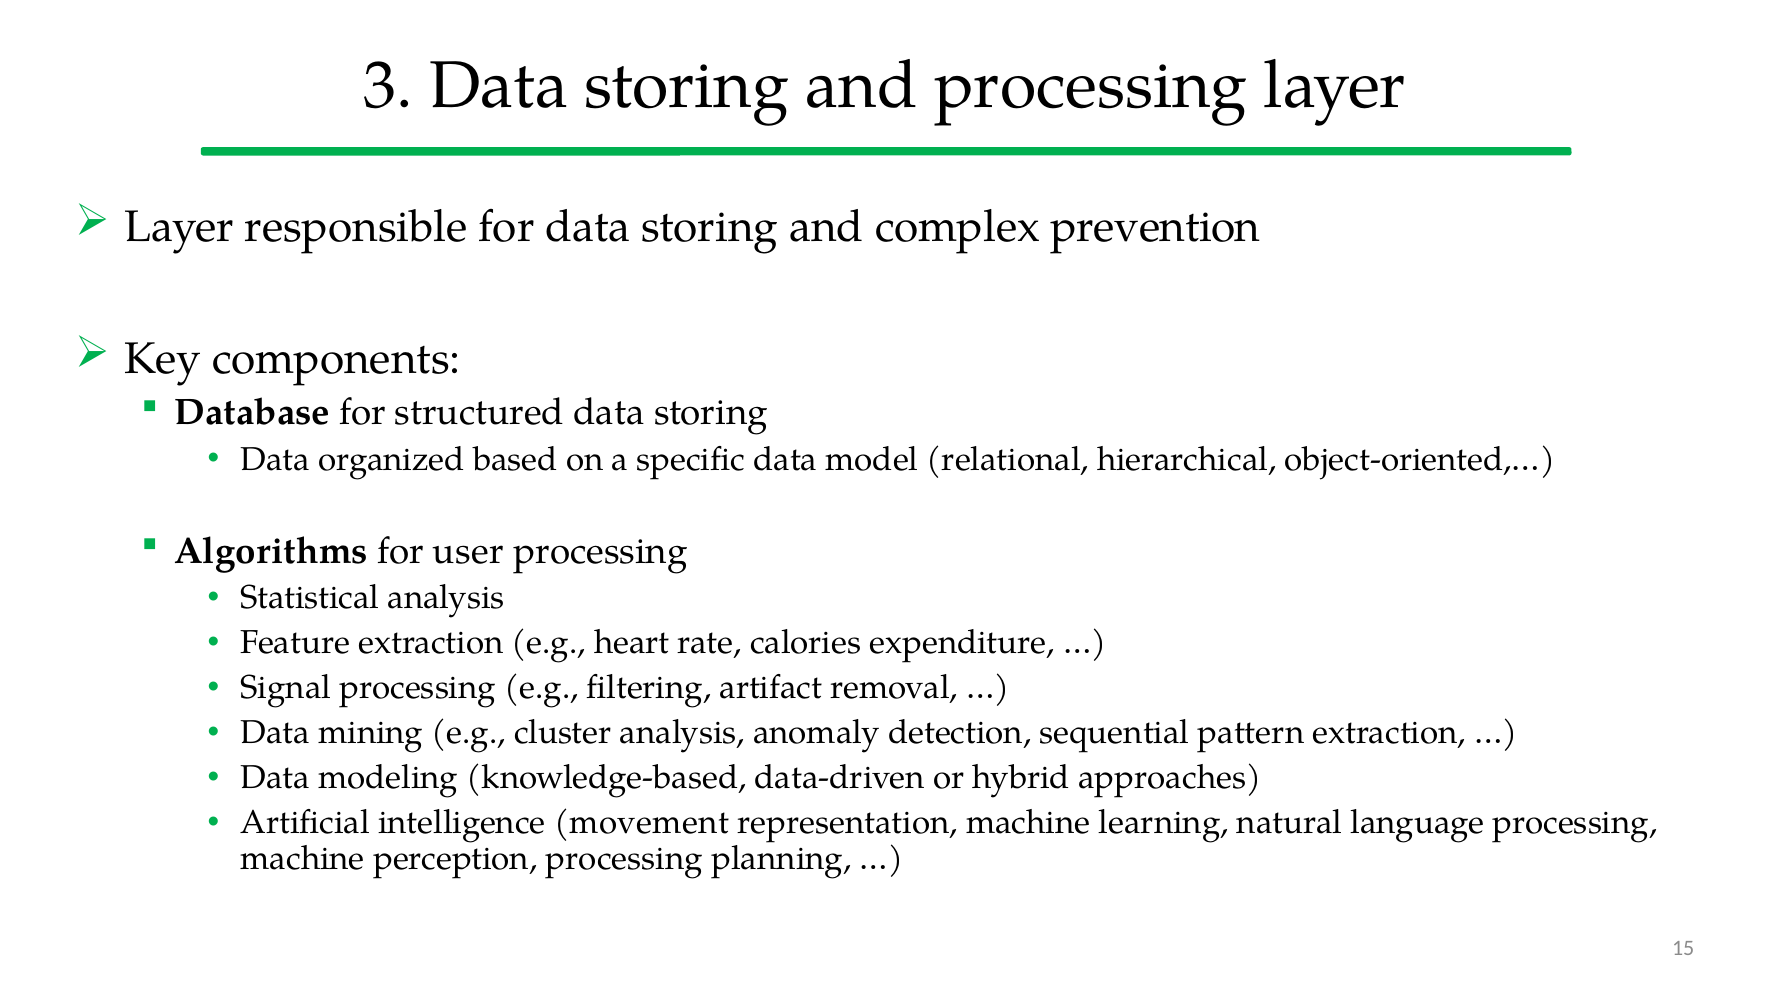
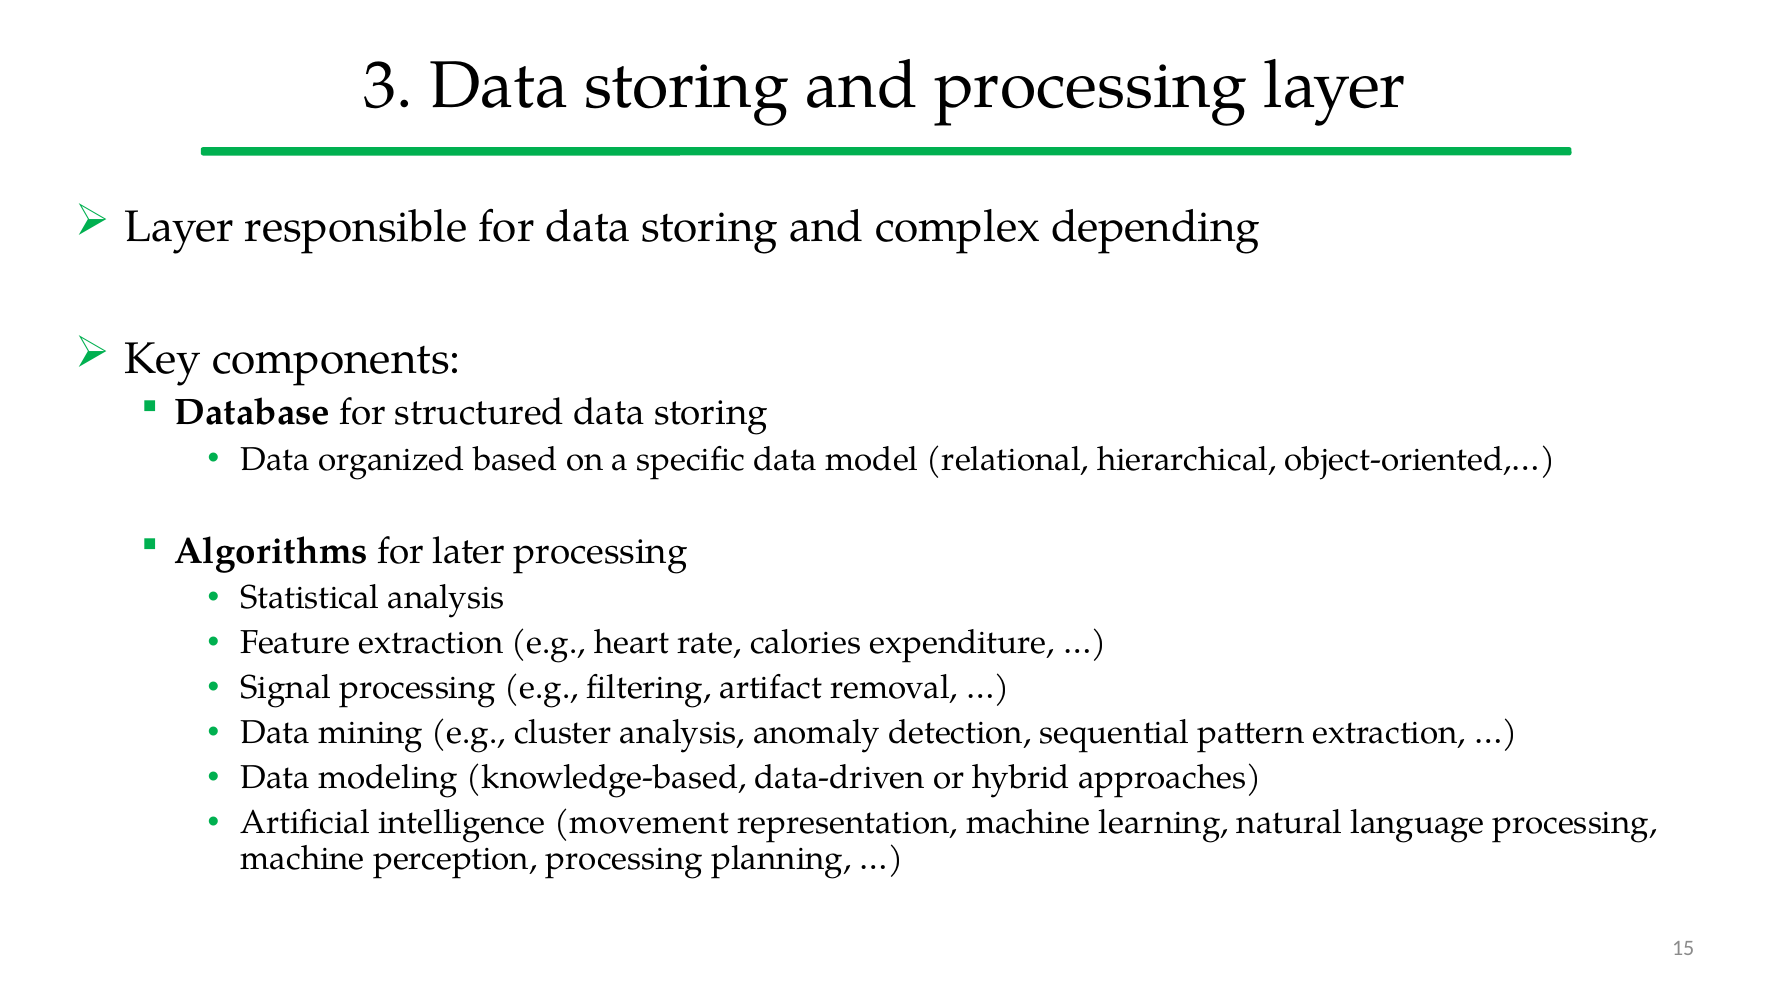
prevention: prevention -> depending (1156, 227)
user: user -> later (469, 551)
